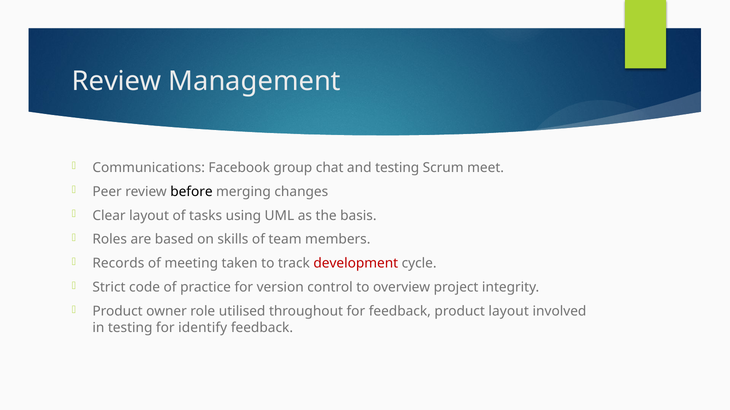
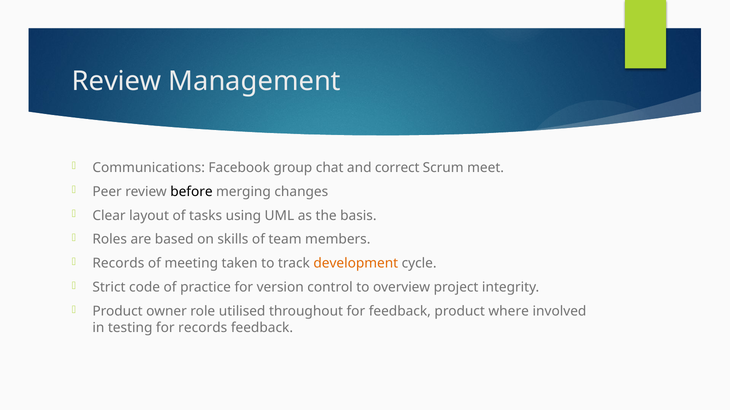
and testing: testing -> correct (397, 168)
development colour: red -> orange (356, 264)
product layout: layout -> where (509, 312)
for identify: identify -> records (203, 328)
